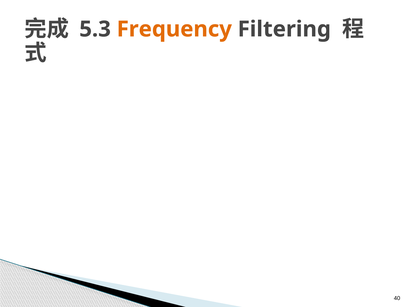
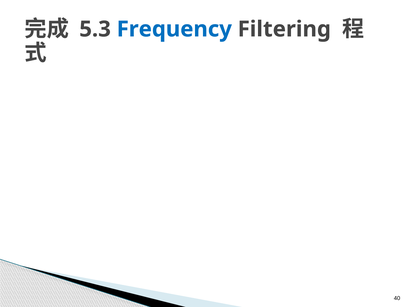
Frequency colour: orange -> blue (174, 29)
